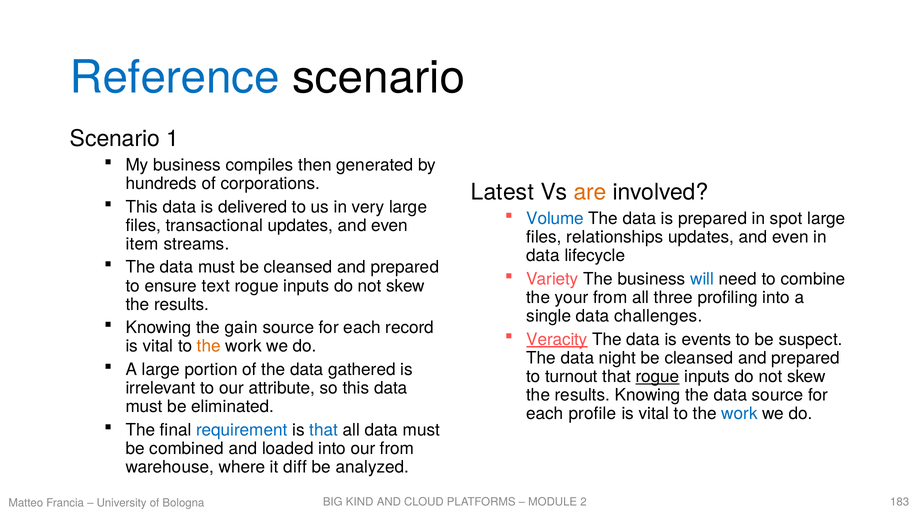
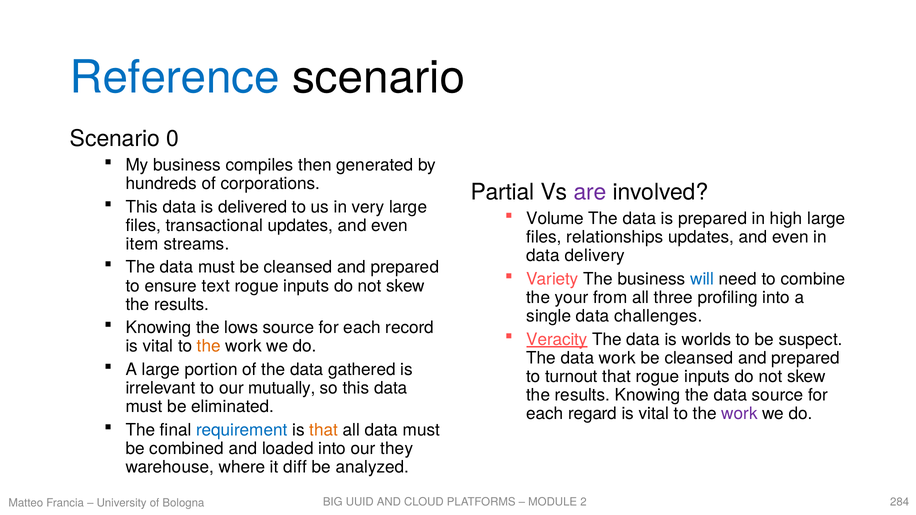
1: 1 -> 0 (173, 139)
Latest: Latest -> Partial (502, 192)
are colour: orange -> purple (590, 192)
Volume colour: blue -> black (555, 219)
spot: spot -> high (786, 219)
lifecycle: lifecycle -> delivery (595, 256)
gain: gain -> lows (241, 328)
events: events -> worlds (706, 340)
data night: night -> work (617, 358)
rogue underline: present -> none (658, 377)
attribute: attribute -> mutually (282, 388)
profile: profile -> regard (593, 414)
work colour: blue -> purple (740, 414)
that colour: blue -> orange (324, 430)
our from: from -> they (397, 449)
KIND: KIND -> UUID (360, 502)
183: 183 -> 284 (900, 502)
